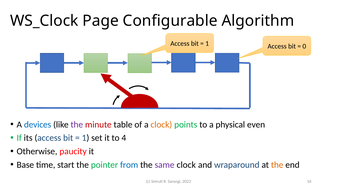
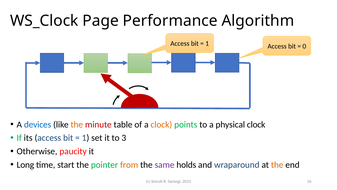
Configurable: Configurable -> Performance (170, 21)
the colour: purple -> orange (77, 124)
physical even: even -> clock (256, 124)
4: 4 -> 3 (124, 138)
Base: Base -> Long (25, 164)
from colour: blue -> orange (129, 164)
same clock: clock -> holds (186, 164)
